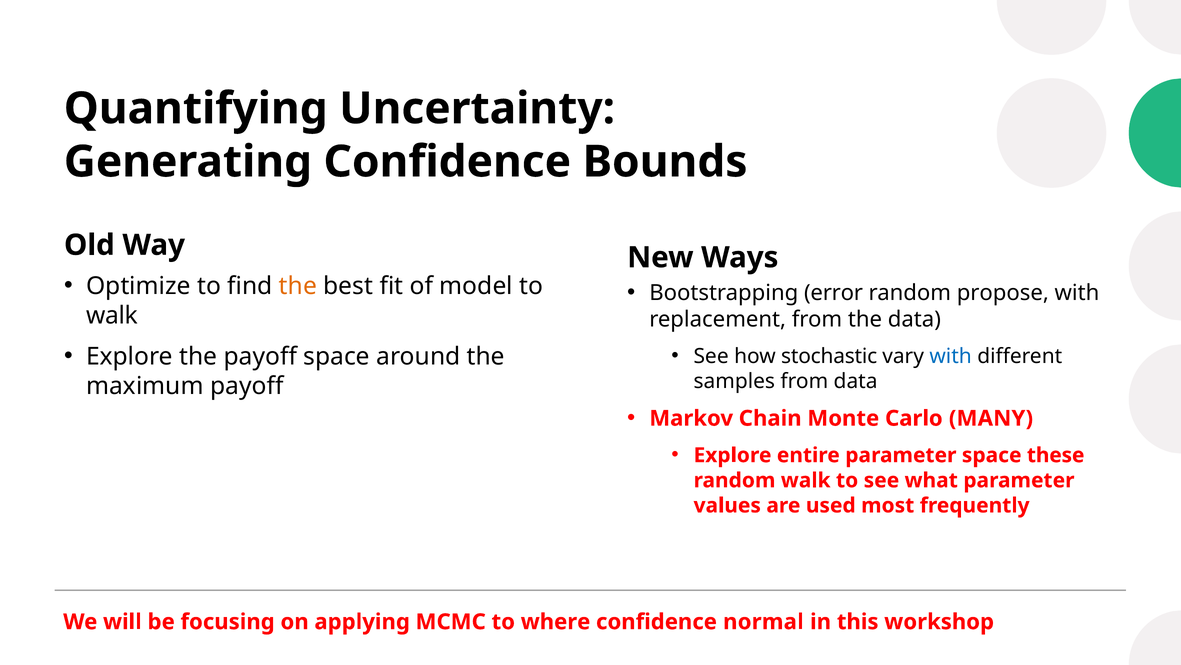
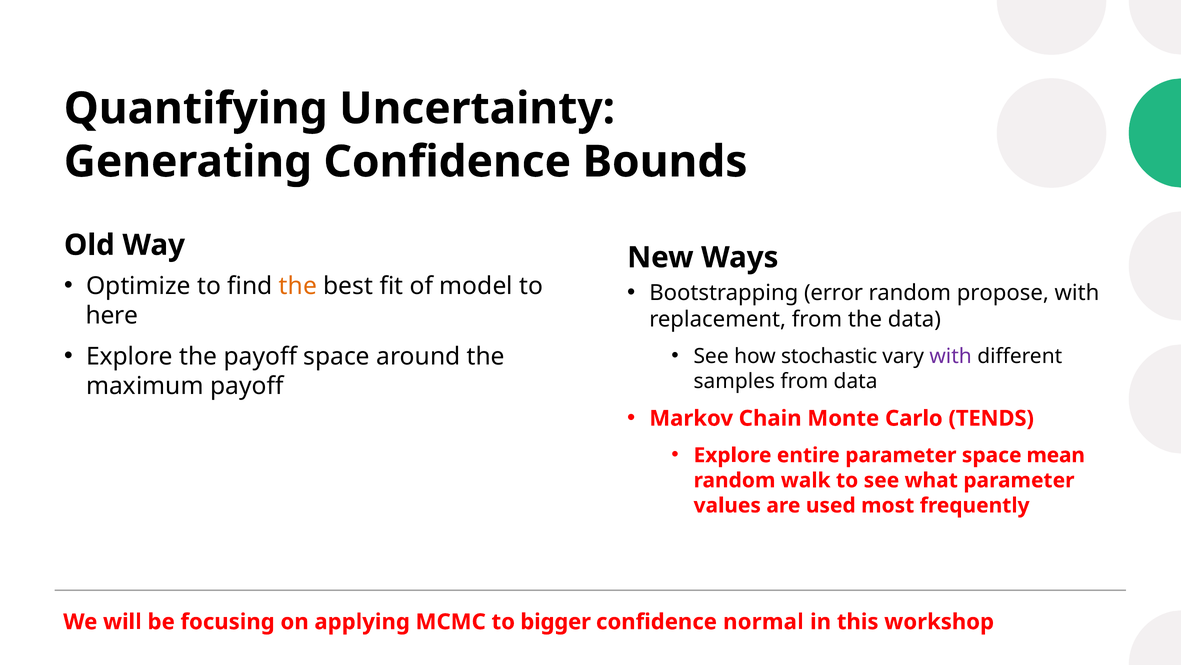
walk: walk -> here (112, 315)
with colour: blue -> purple (951, 356)
MANY: MANY -> TENDS (991, 418)
these: these -> mean (1056, 455)
where: where -> bigger (556, 621)
